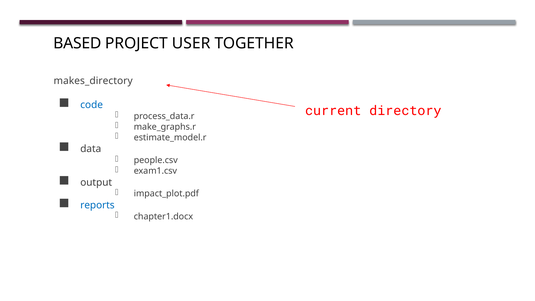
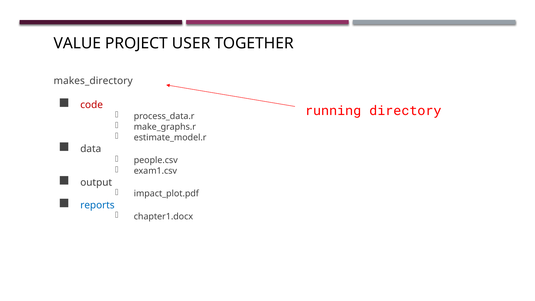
BASED: BASED -> VALUE (77, 43)
code colour: blue -> red (92, 105)
current: current -> running (333, 111)
